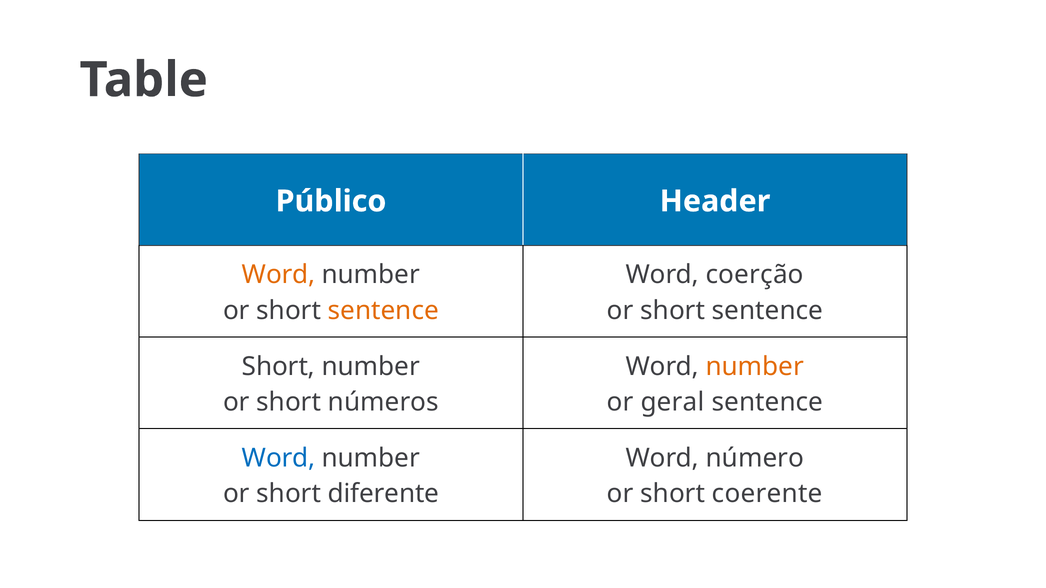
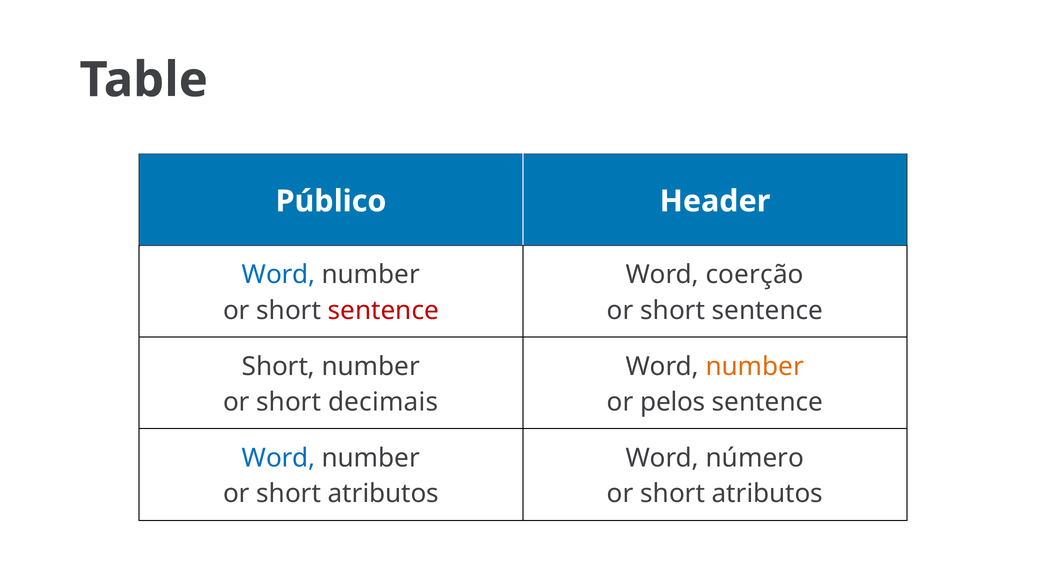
Word colour: orange -> blue (279, 275)
sentence colour: orange -> red (383, 311)
números: números -> decimais (383, 402)
geral: geral -> pelos (673, 402)
diferente: diferente -> atributos (383, 494)
coerente: coerente -> atributos (767, 494)
